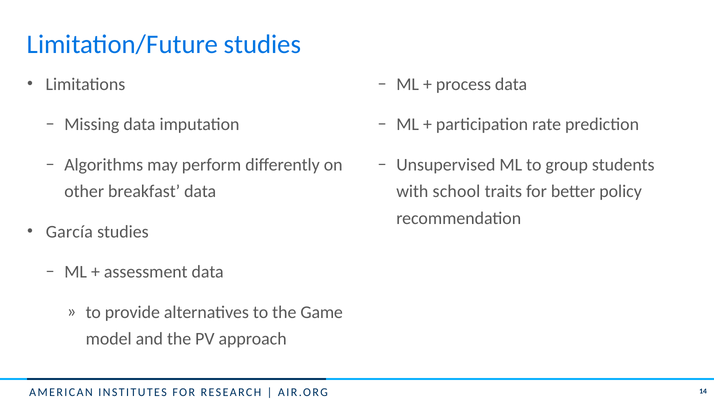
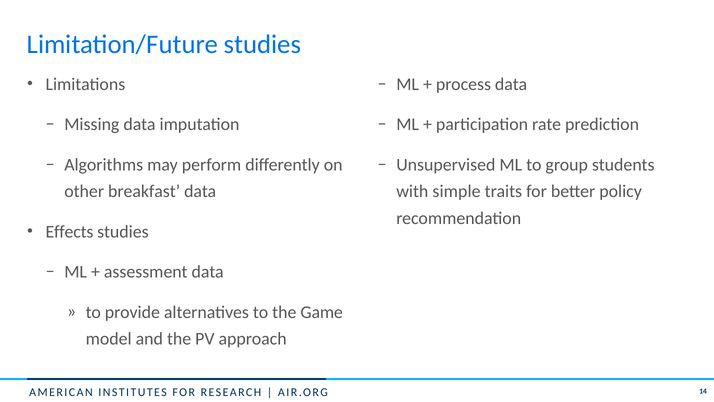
school: school -> simple (457, 191)
García: García -> Effects (69, 232)
